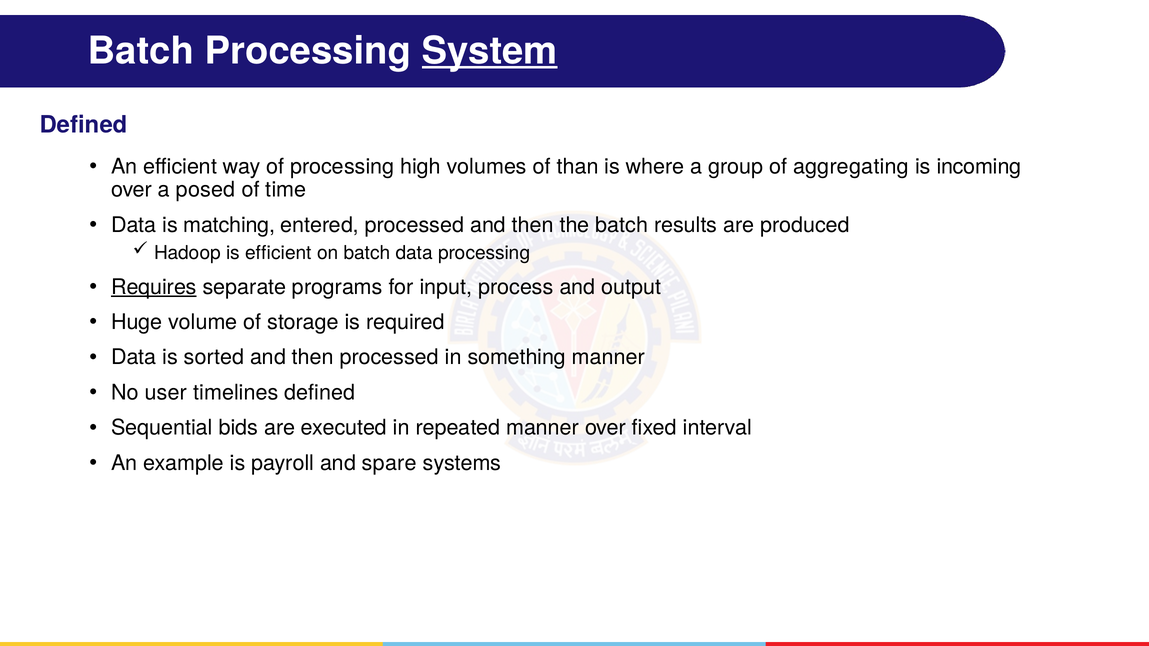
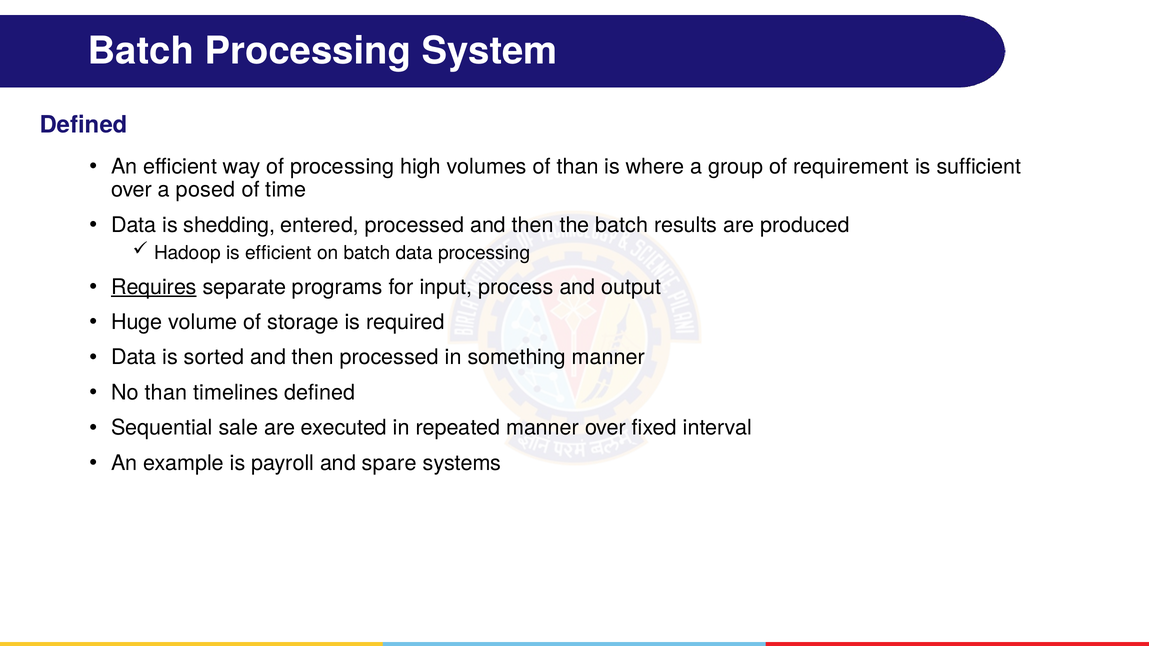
System underline: present -> none (490, 51)
aggregating: aggregating -> requirement (851, 167)
incoming: incoming -> sufficient (979, 167)
matching: matching -> shedding (229, 225)
No user: user -> than (166, 393)
bids: bids -> sale (238, 428)
